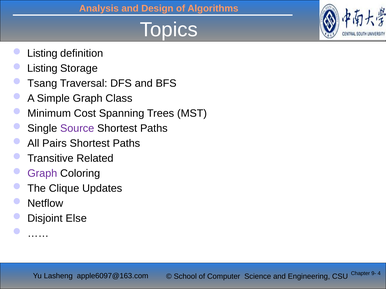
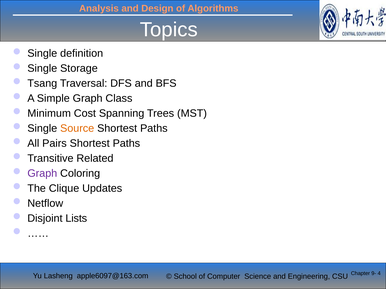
Listing: Listing -> Single (42, 54)
Listing: Listing -> Single (42, 69)
Source colour: purple -> orange (77, 129)
Else: Else -> Lists (76, 219)
